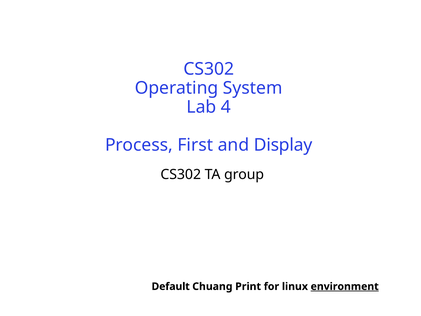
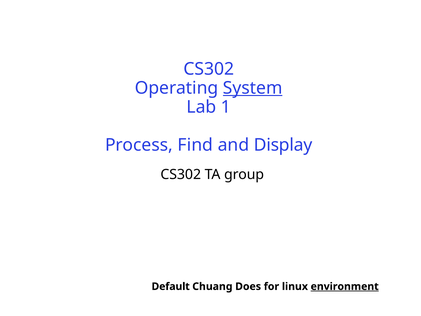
System underline: none -> present (253, 88)
4: 4 -> 1 (226, 107)
First: First -> Find (195, 145)
Print: Print -> Does (248, 286)
